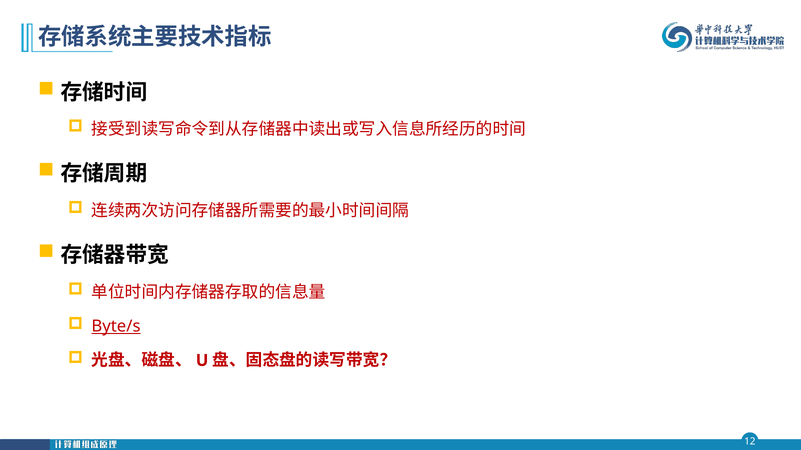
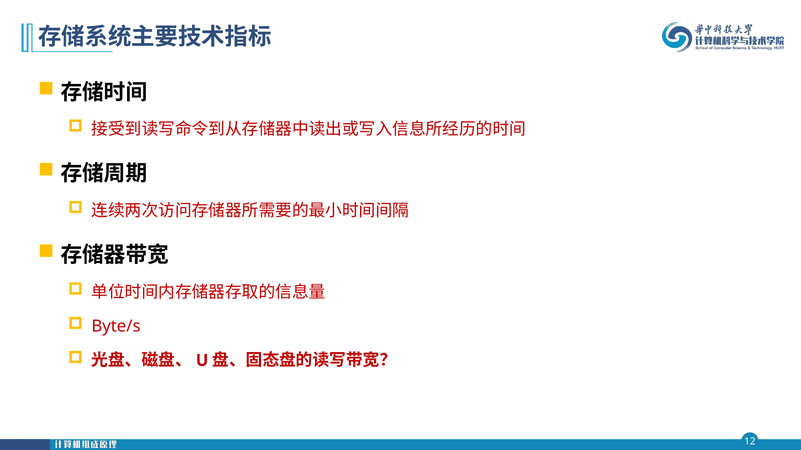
Byte/s underline: present -> none (116, 327)
